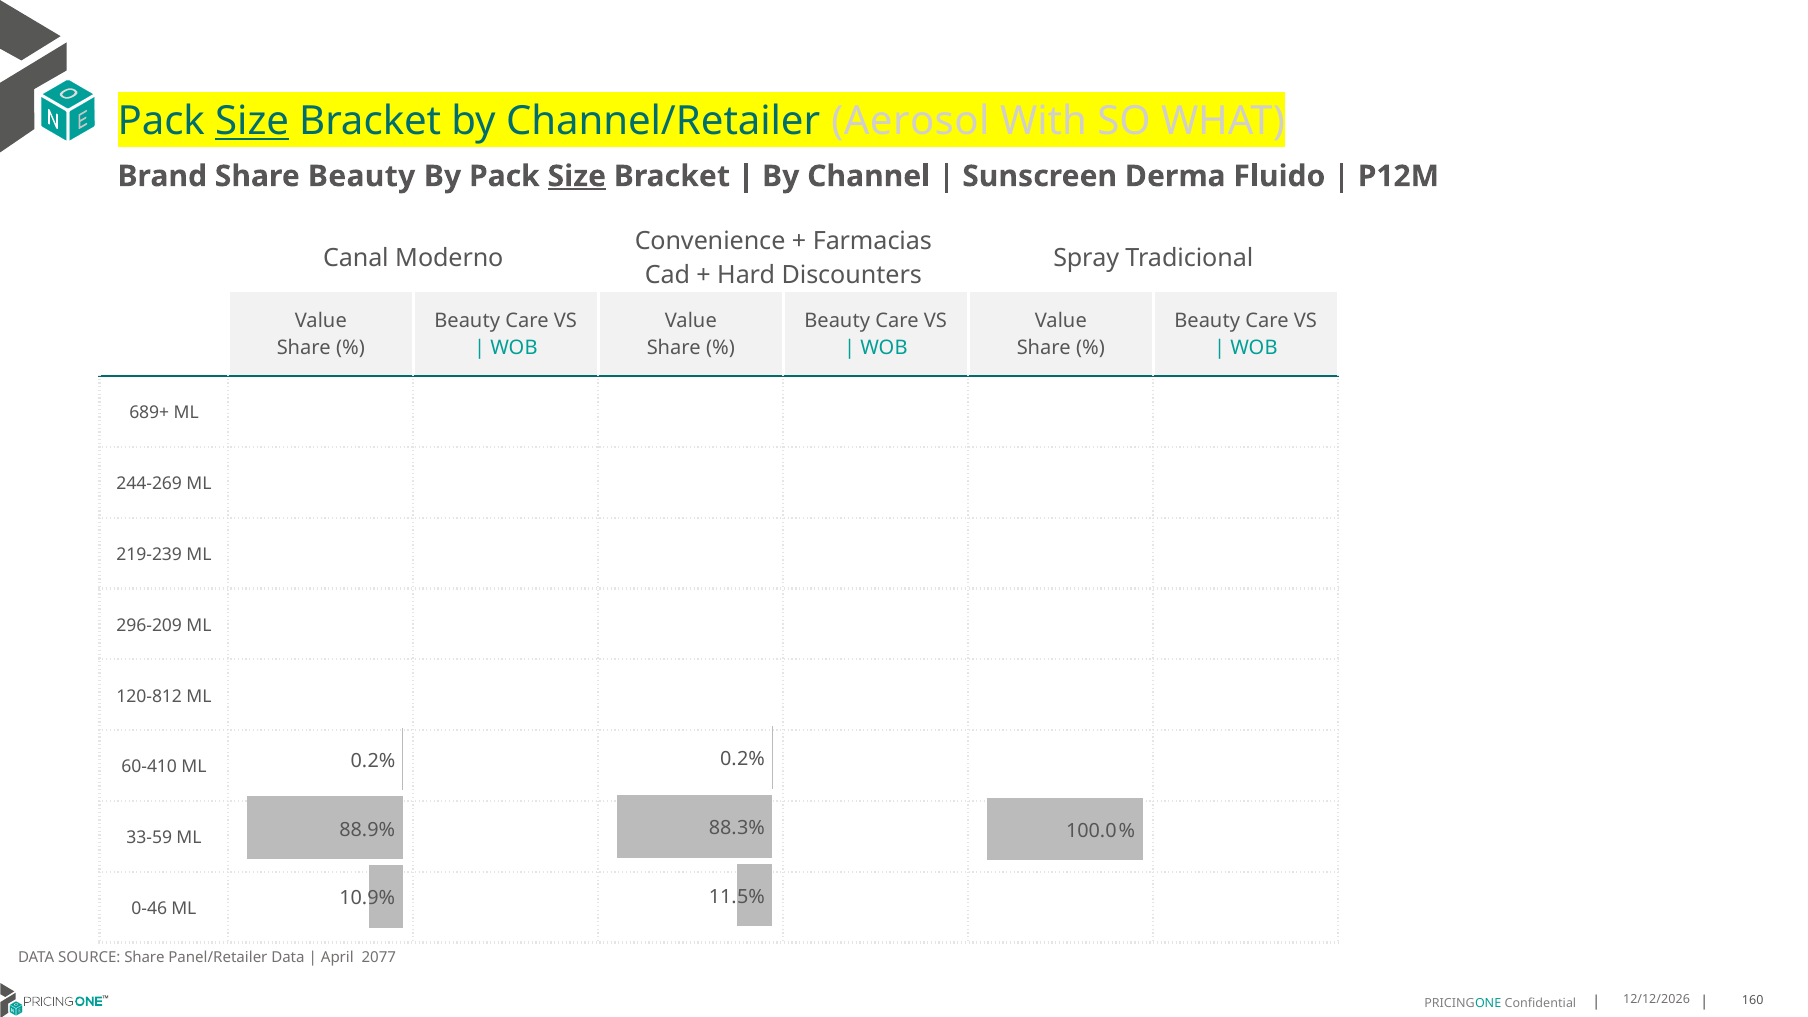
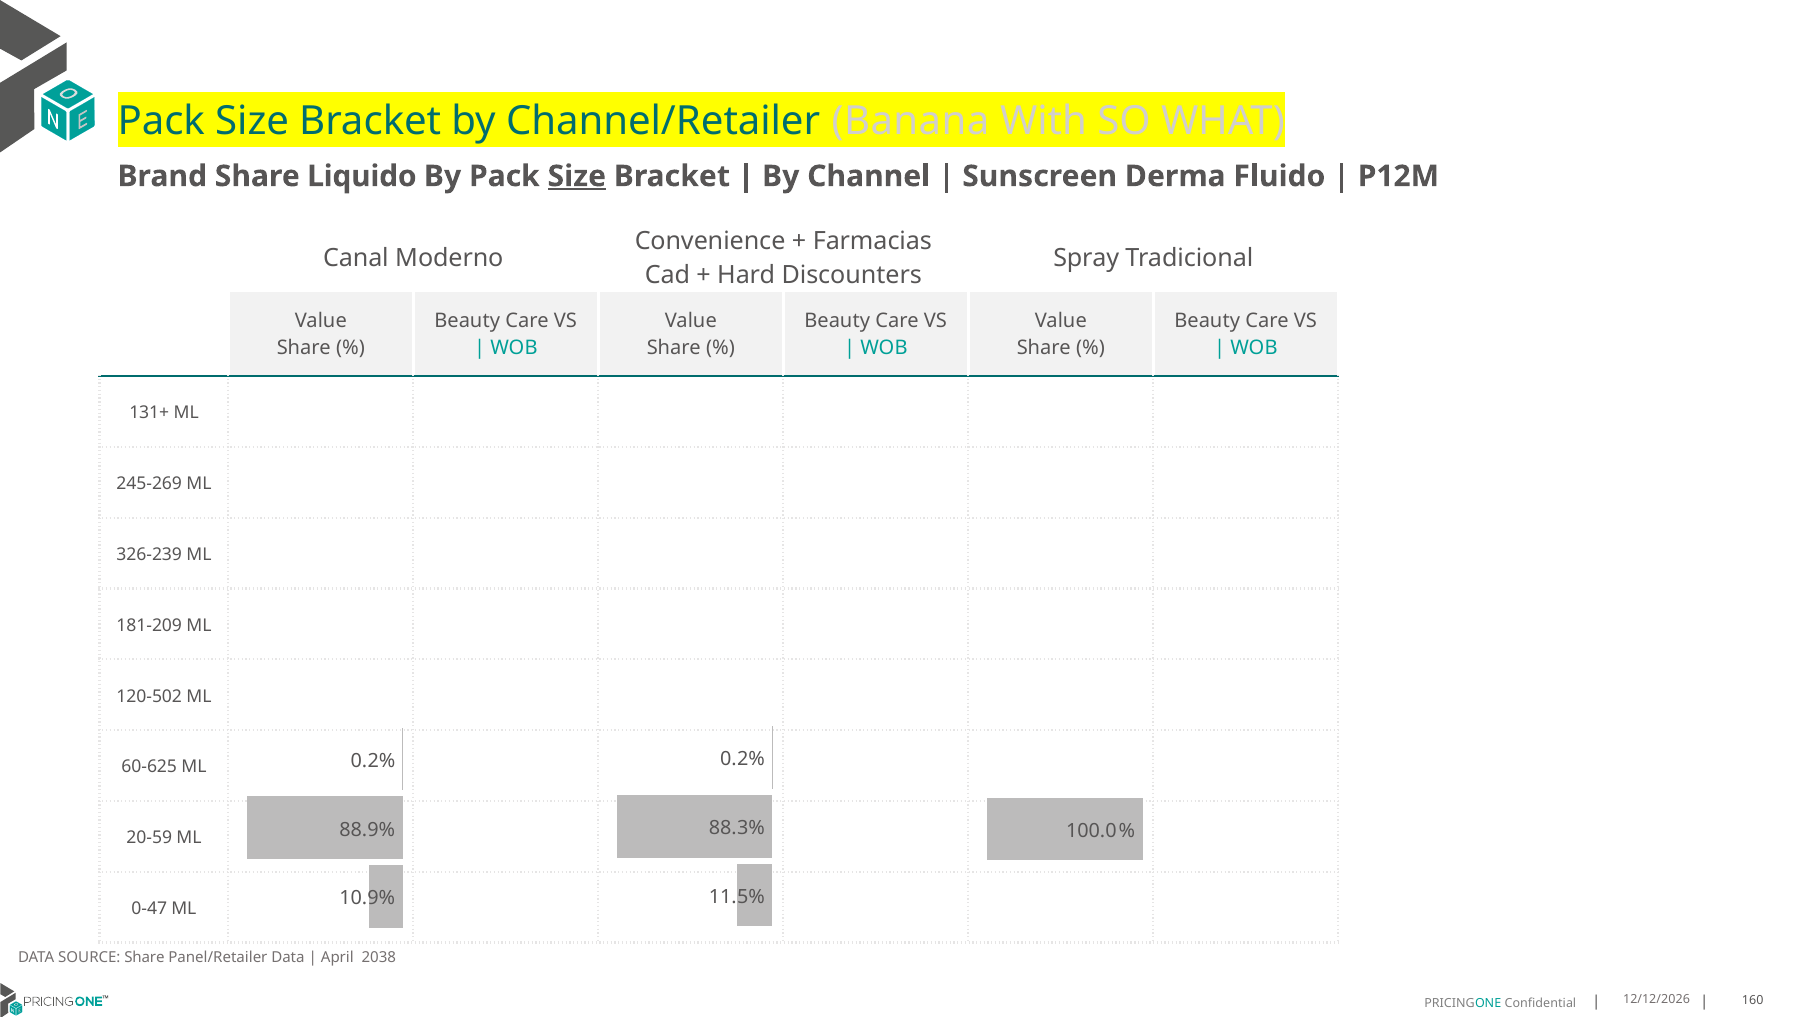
Size underline: present -> none (252, 121)
Aerosol: Aerosol -> Banana (910, 121)
Share Beauty: Beauty -> Liquido (362, 176)
689+: 689+ -> 131+ (149, 413)
244-269: 244-269 -> 245-269 (149, 484)
219-239: 219-239 -> 326-239 (149, 555)
296-209: 296-209 -> 181-209 (149, 626)
120-812: 120-812 -> 120-502 (149, 696)
60-410: 60-410 -> 60-625 (149, 767)
33-59: 33-59 -> 20-59 (149, 838)
0-46: 0-46 -> 0-47 (149, 909)
2077: 2077 -> 2038 (379, 958)
